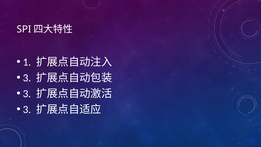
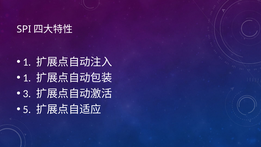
3: 3 -> 1 (27, 78)
3: 3 -> 5 (27, 109)
